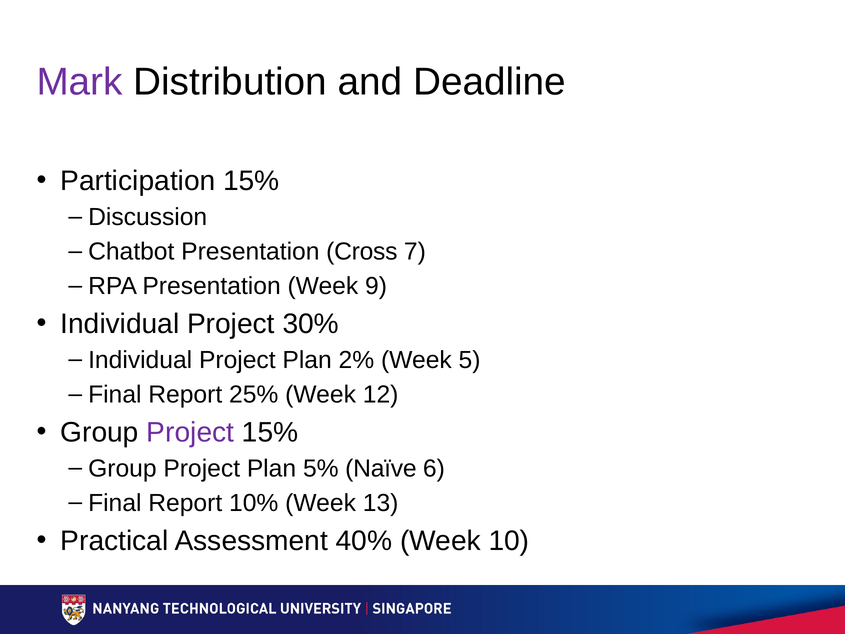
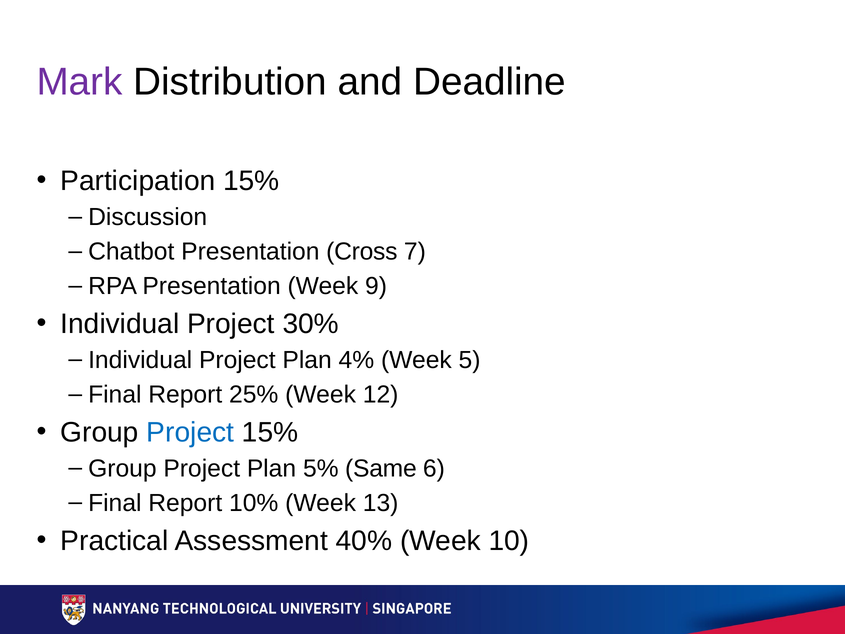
2%: 2% -> 4% (356, 360)
Project colour: purple -> blue (190, 432)
Naïve: Naïve -> Same (381, 469)
